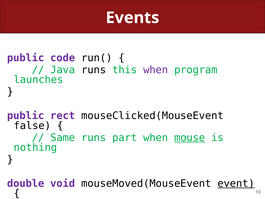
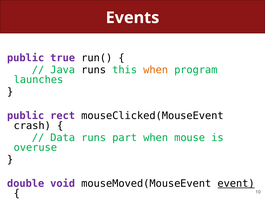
code: code -> true (63, 58)
when colour: purple -> orange (156, 70)
false: false -> crash (32, 125)
Same: Same -> Data (63, 137)
mouse underline: present -> none (190, 137)
nothing: nothing -> overuse (35, 147)
